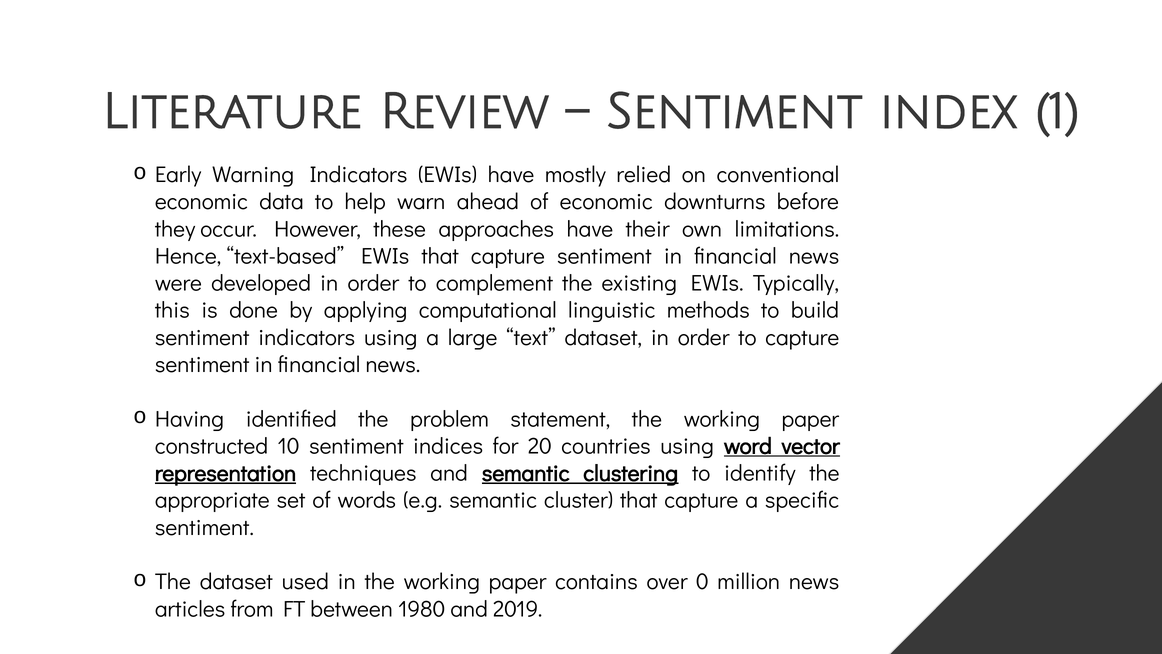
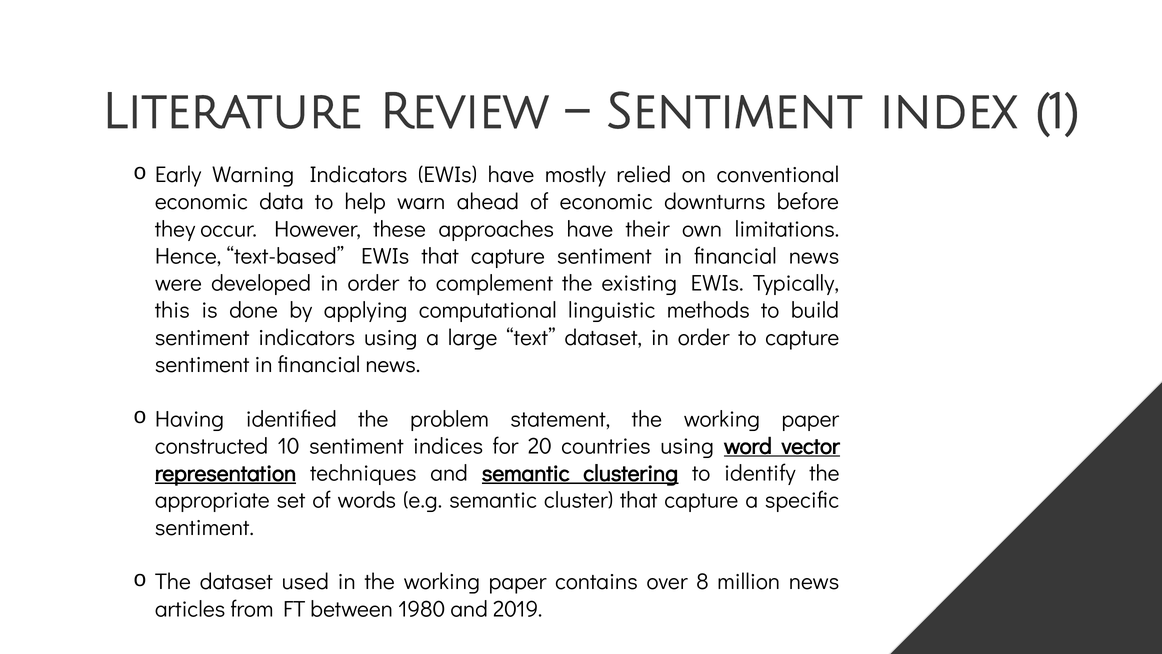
0: 0 -> 8 (702, 582)
